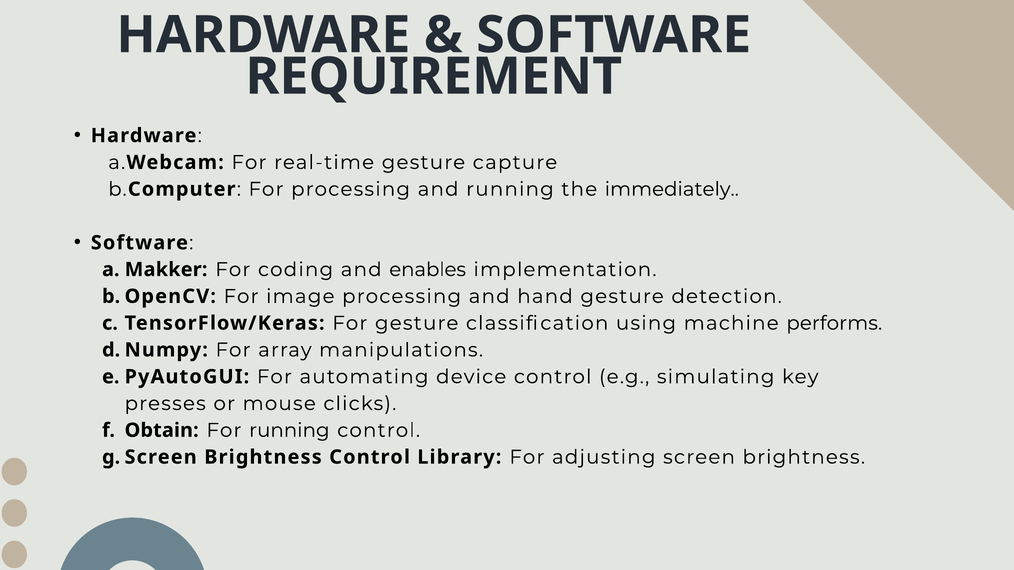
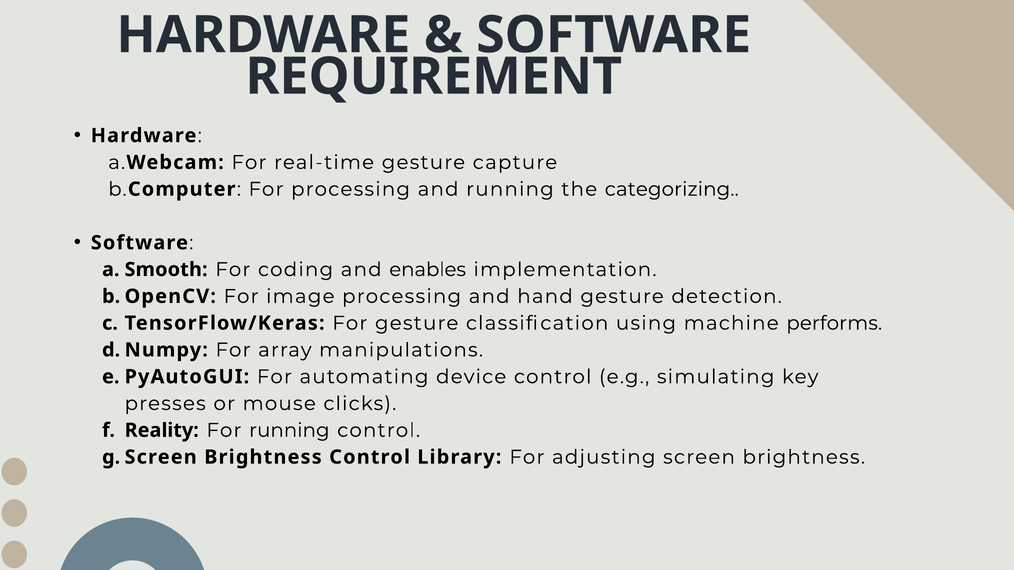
immediately: immediately -> categorizing (672, 189)
Makker: Makker -> Smooth (166, 270)
Obtain: Obtain -> Reality (162, 431)
